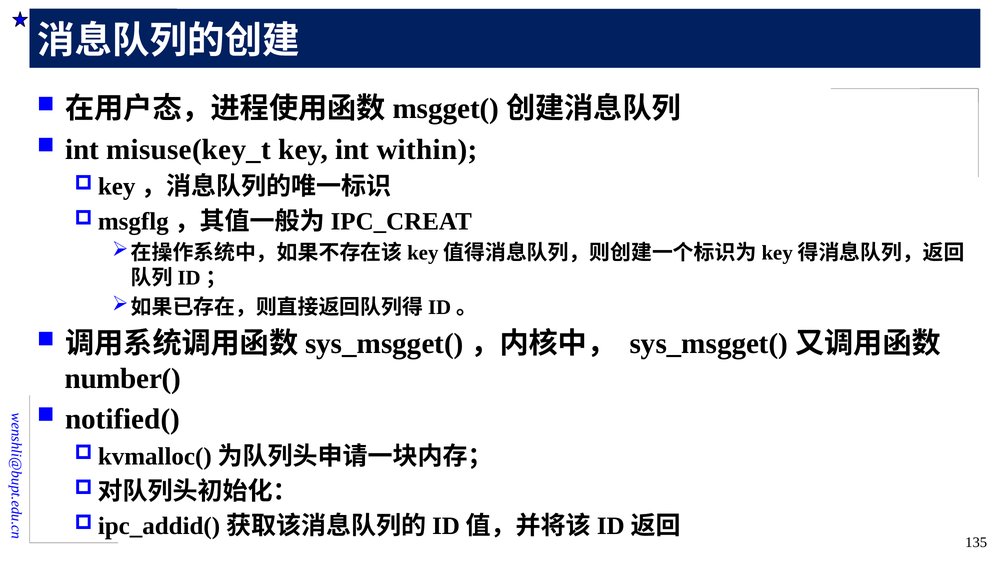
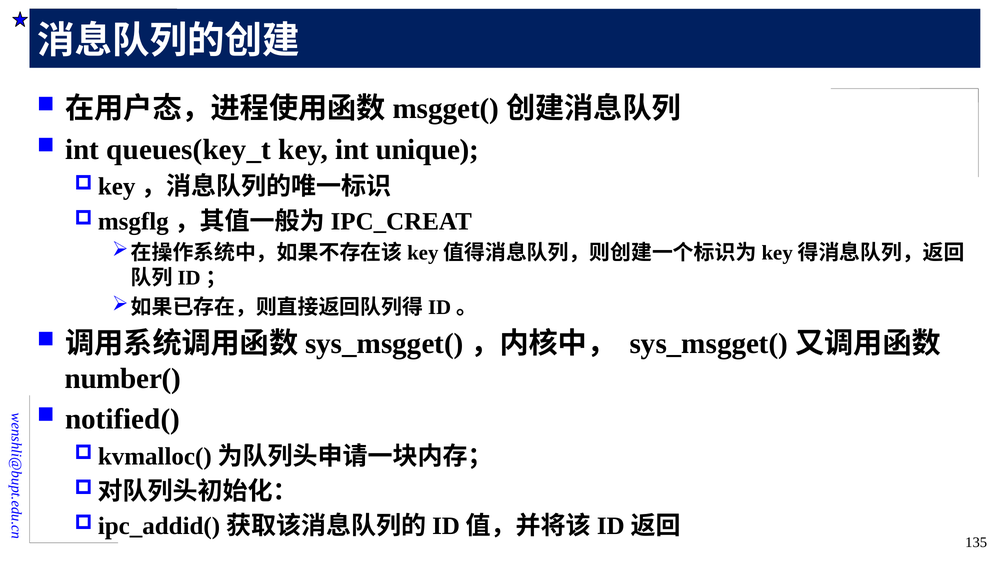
misuse(key_t: misuse(key_t -> queues(key_t (189, 150)
within: within -> unique (427, 150)
